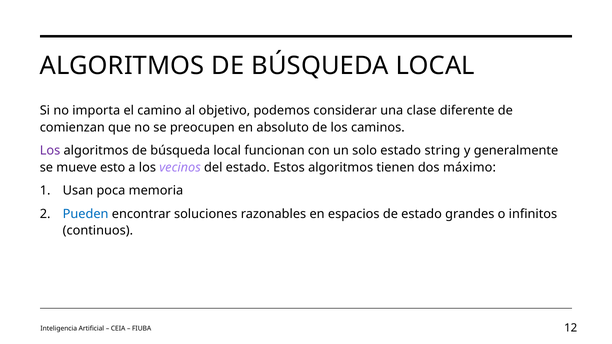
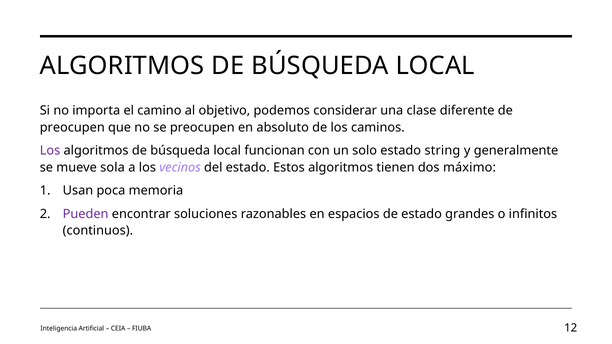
comienzan: comienzan -> preocupen (72, 128)
esto: esto -> sola (113, 168)
Pueden colour: blue -> purple (86, 214)
